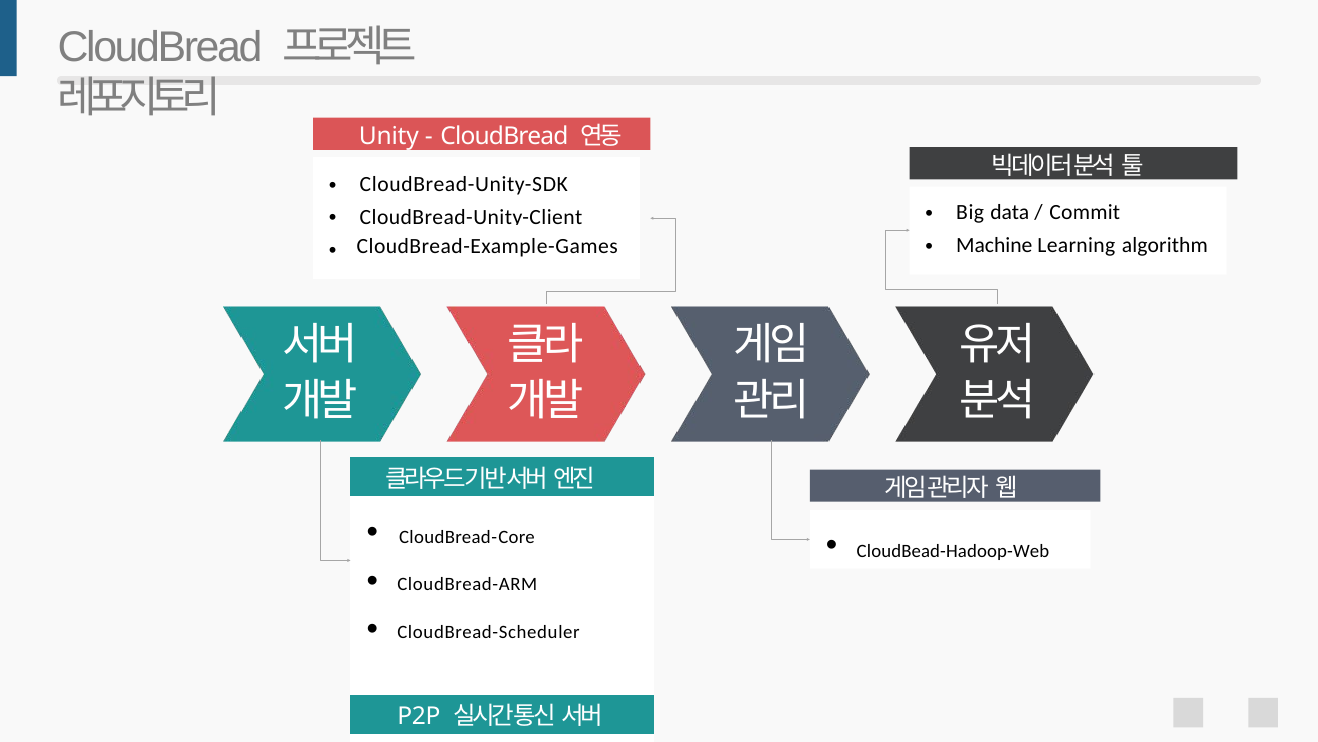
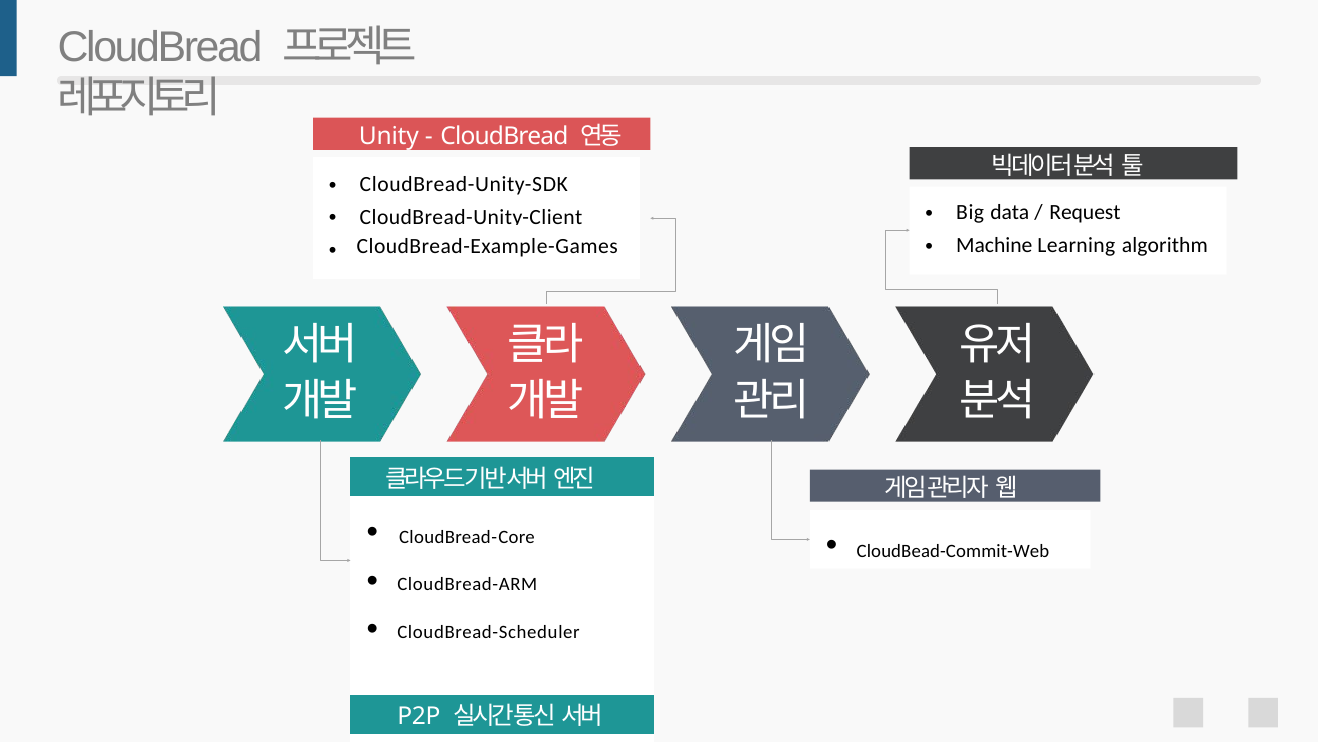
Commit: Commit -> Request (1085, 212)
CloudBead-Hadoop-Web: CloudBead-Hadoop-Web -> CloudBead-Commit-Web (953, 550)
